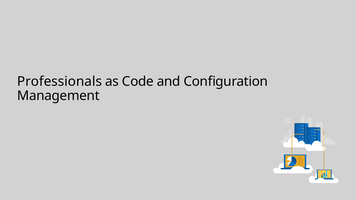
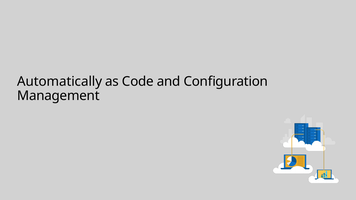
Professionals: Professionals -> Automatically (60, 81)
